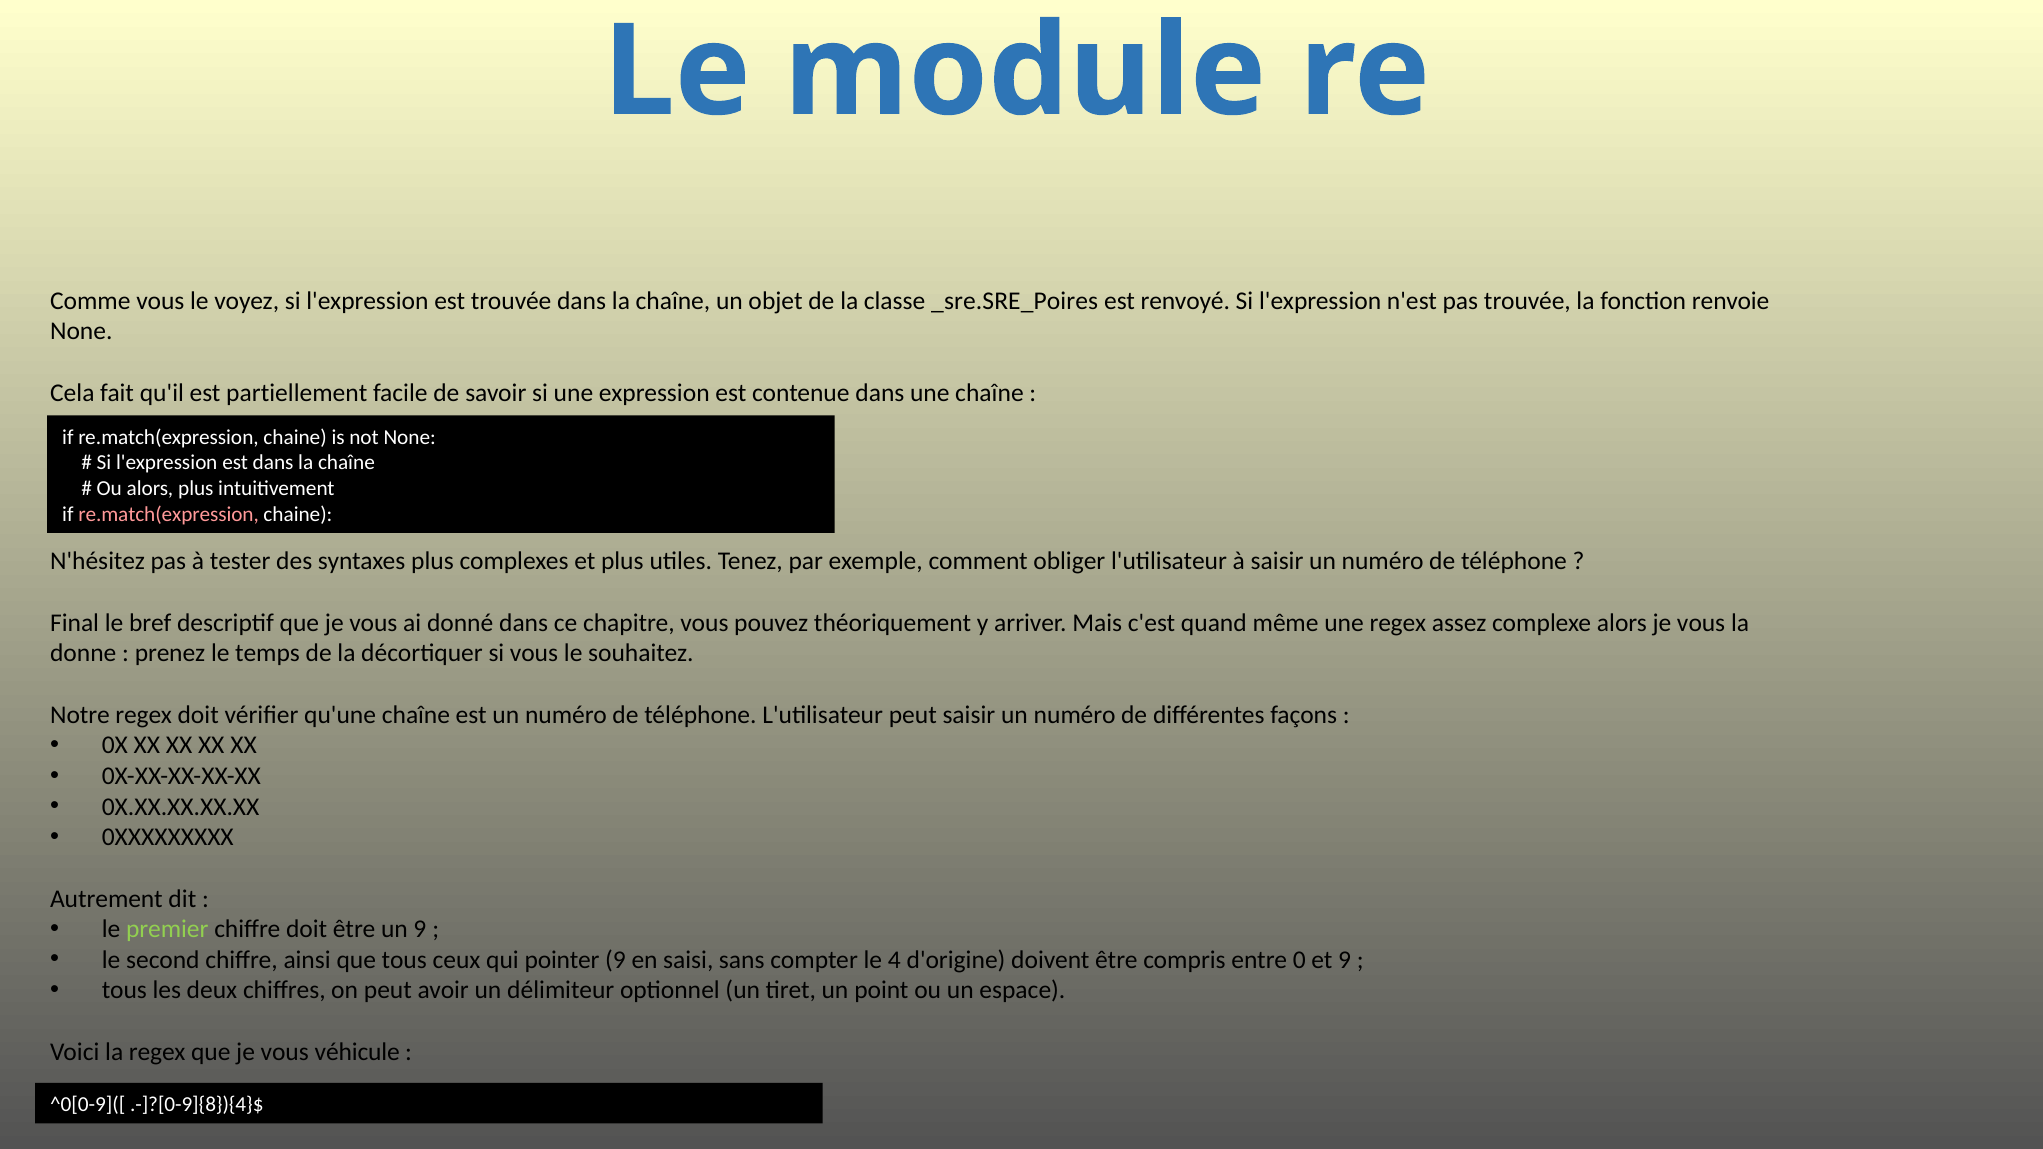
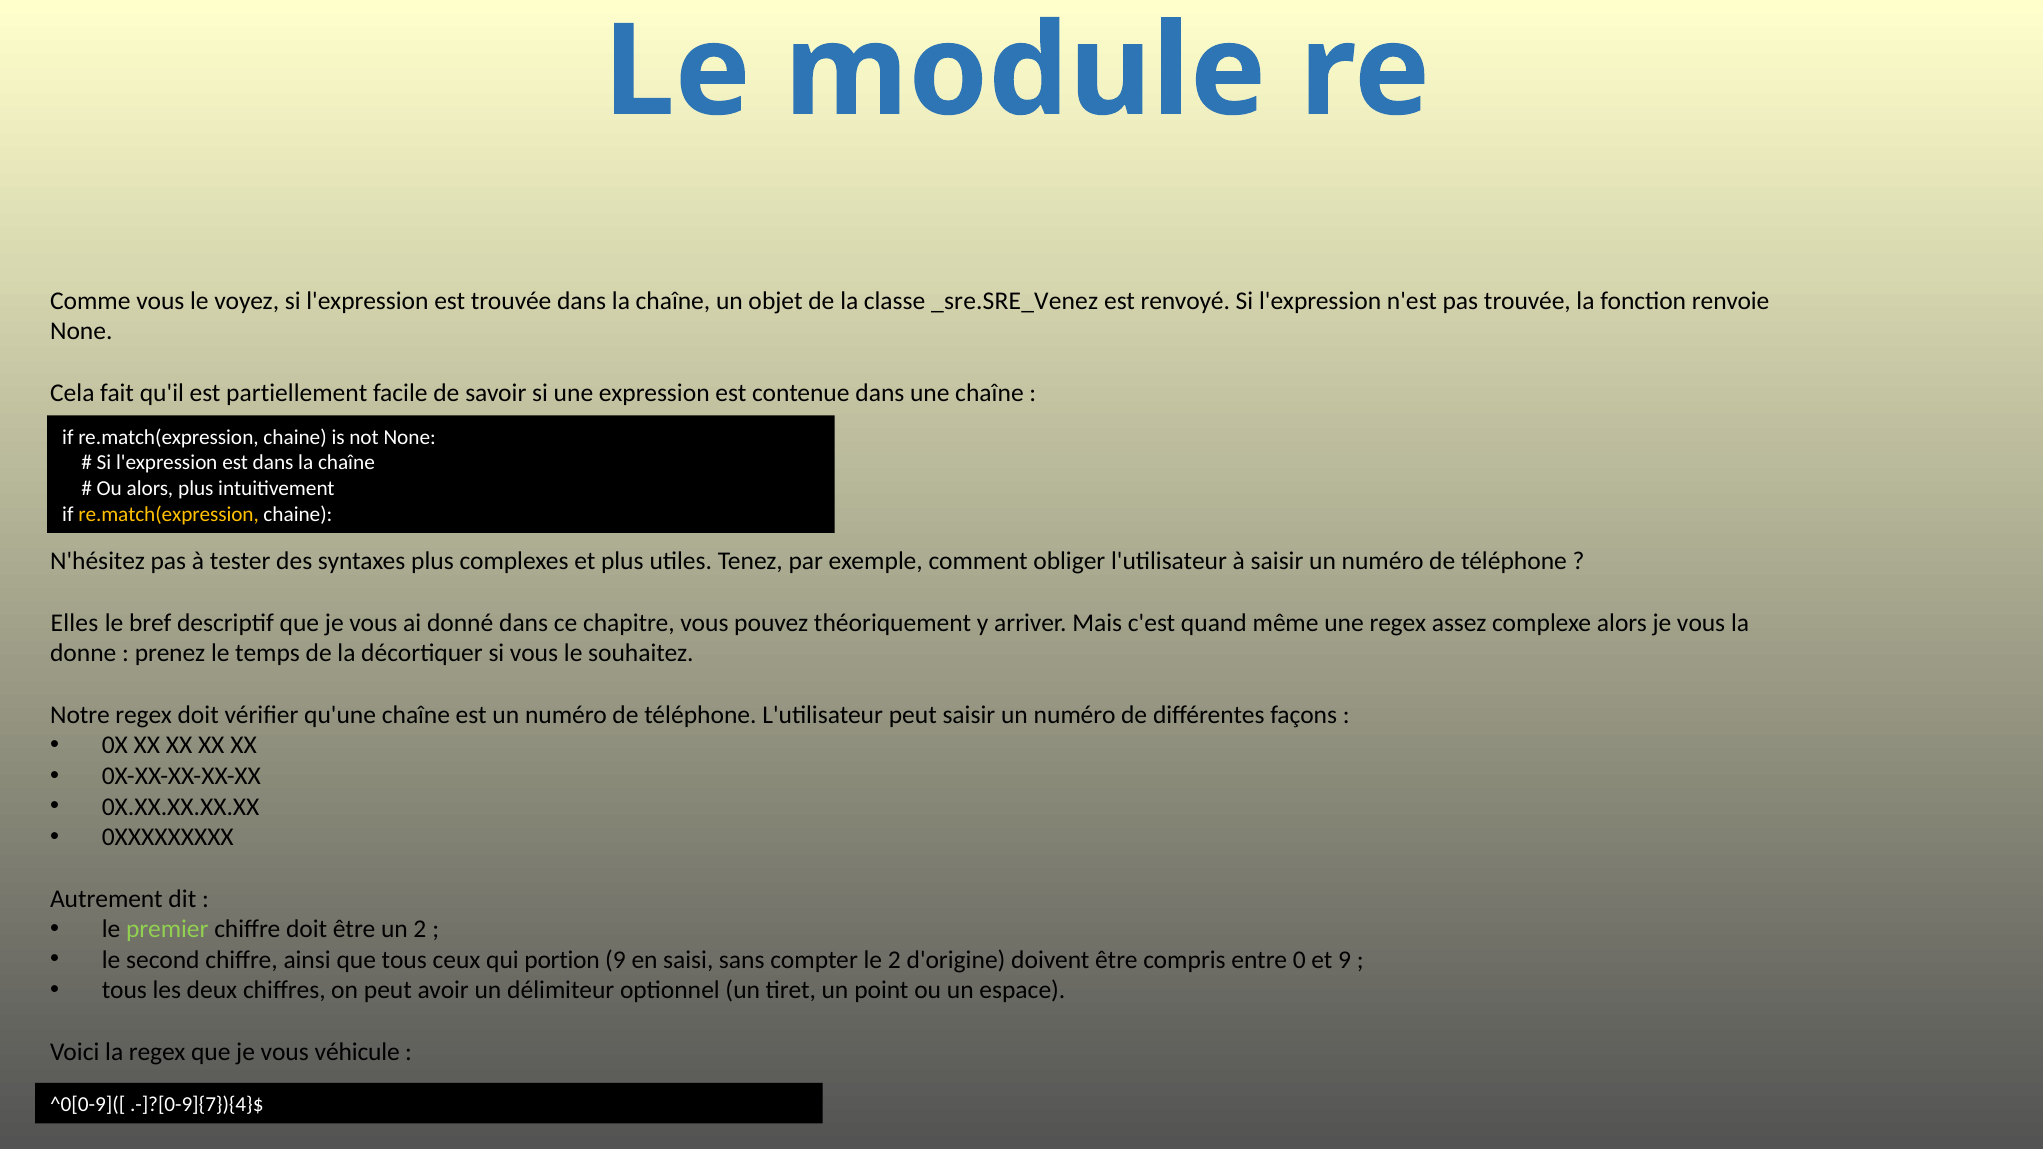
_sre.SRE_Poires: _sre.SRE_Poires -> _sre.SRE_Venez (1015, 301)
re.match(expression colour: pink -> yellow (169, 514)
Final: Final -> Elles (74, 623)
un 9: 9 -> 2 (420, 929)
pointer: pointer -> portion (562, 960)
le 4: 4 -> 2 (894, 960)
.-]?[0-9]{8}){4}$: .-]?[0-9]{8}){4}$ -> .-]?[0-9]{7}){4}$ (197, 1105)
